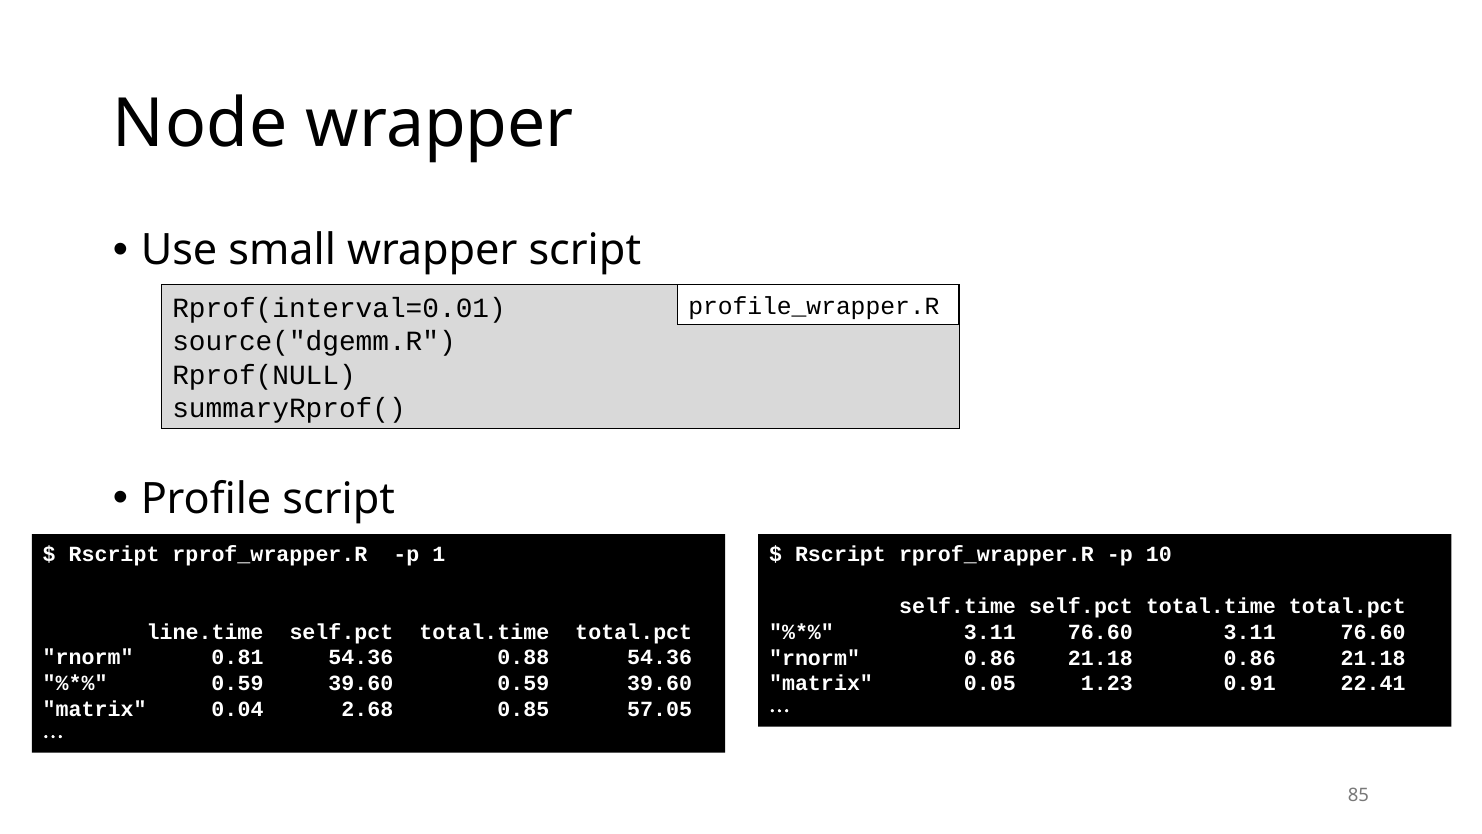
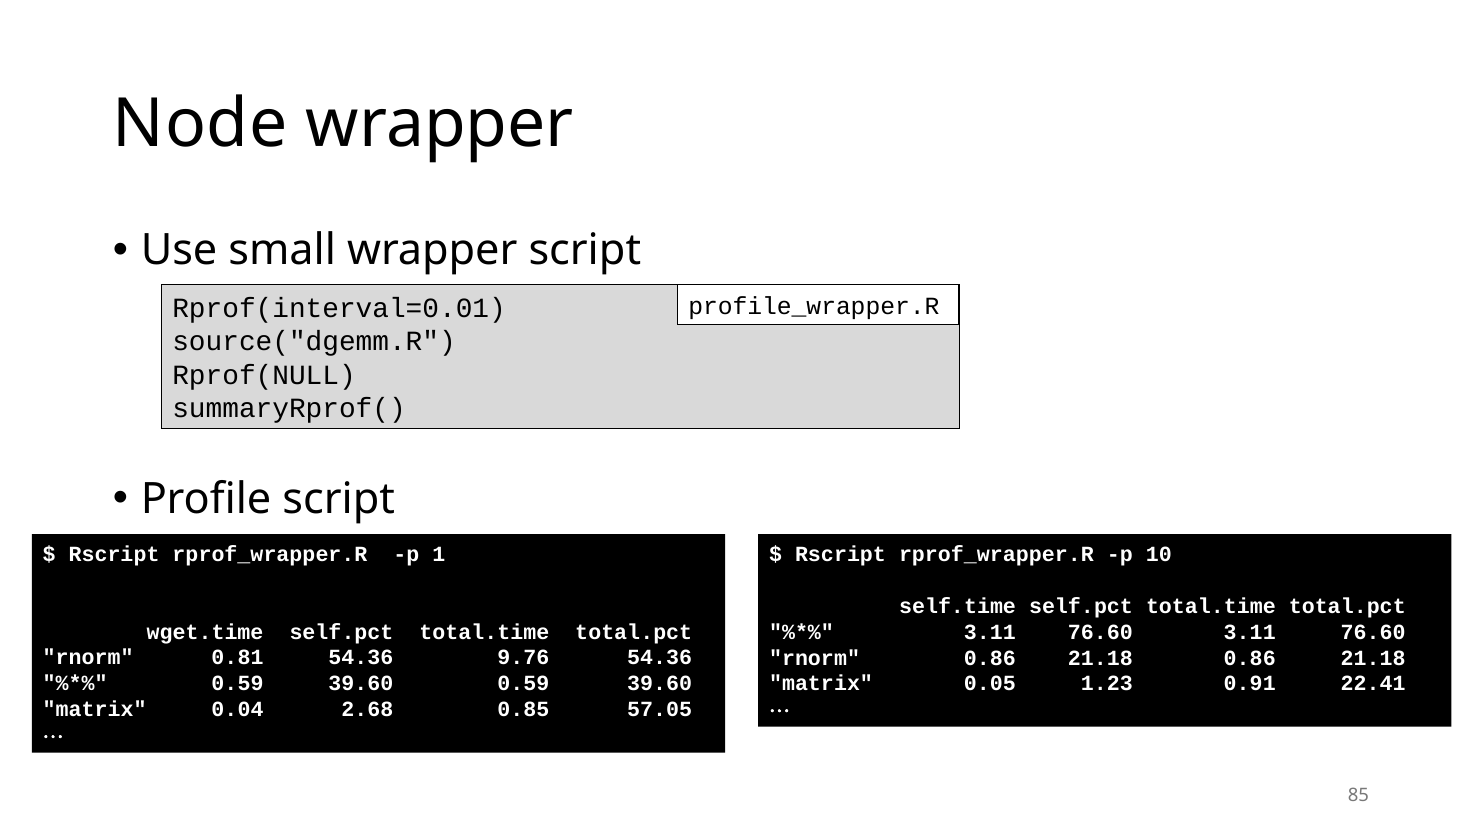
line.time: line.time -> wget.time (205, 632)
0.88: 0.88 -> 9.76 (523, 658)
